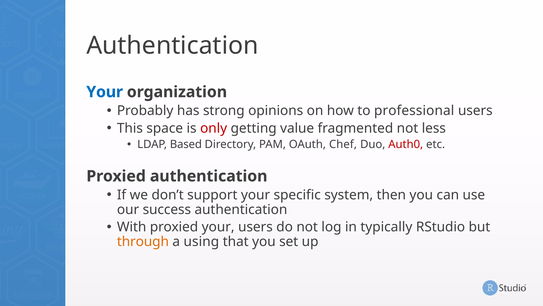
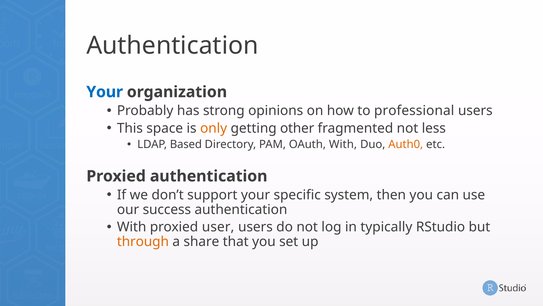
only colour: red -> orange (214, 128)
value: value -> other (297, 128)
OAuth Chef: Chef -> With (343, 144)
Auth0 colour: red -> orange (406, 144)
proxied your: your -> user (218, 227)
using: using -> share (201, 241)
